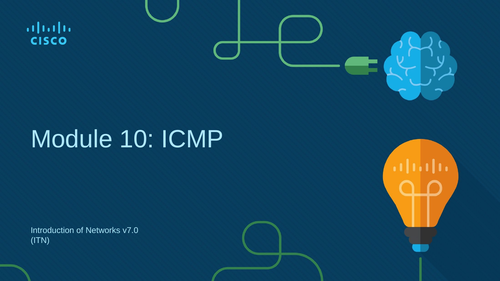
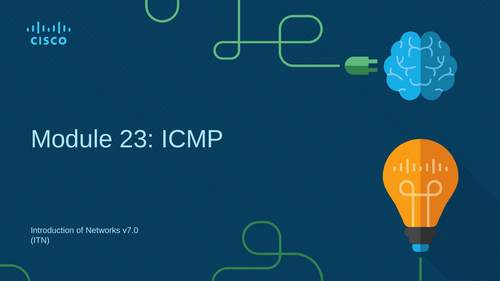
10: 10 -> 23 (137, 140)
